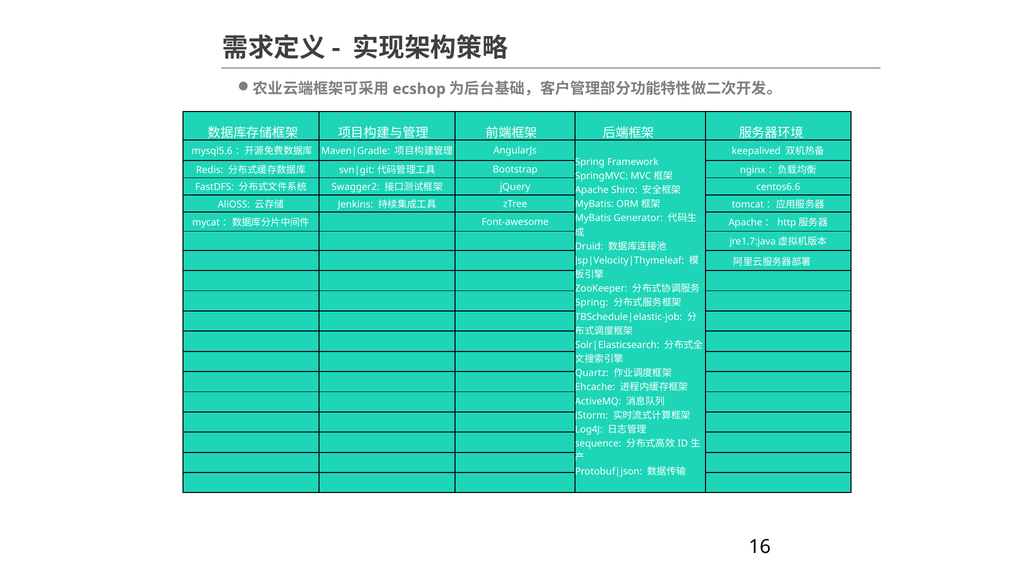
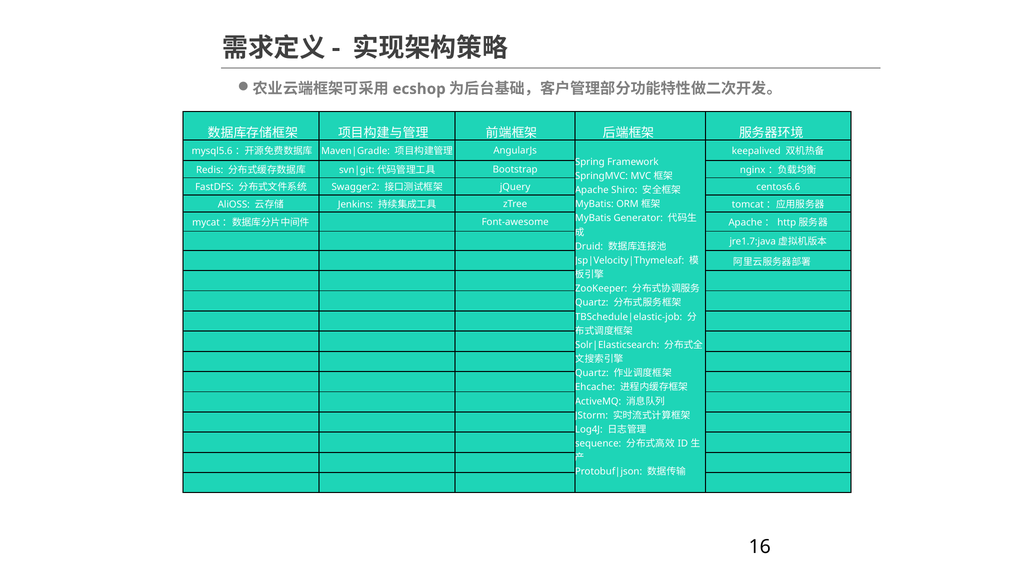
Spring: Spring -> Quartz (592, 303)
